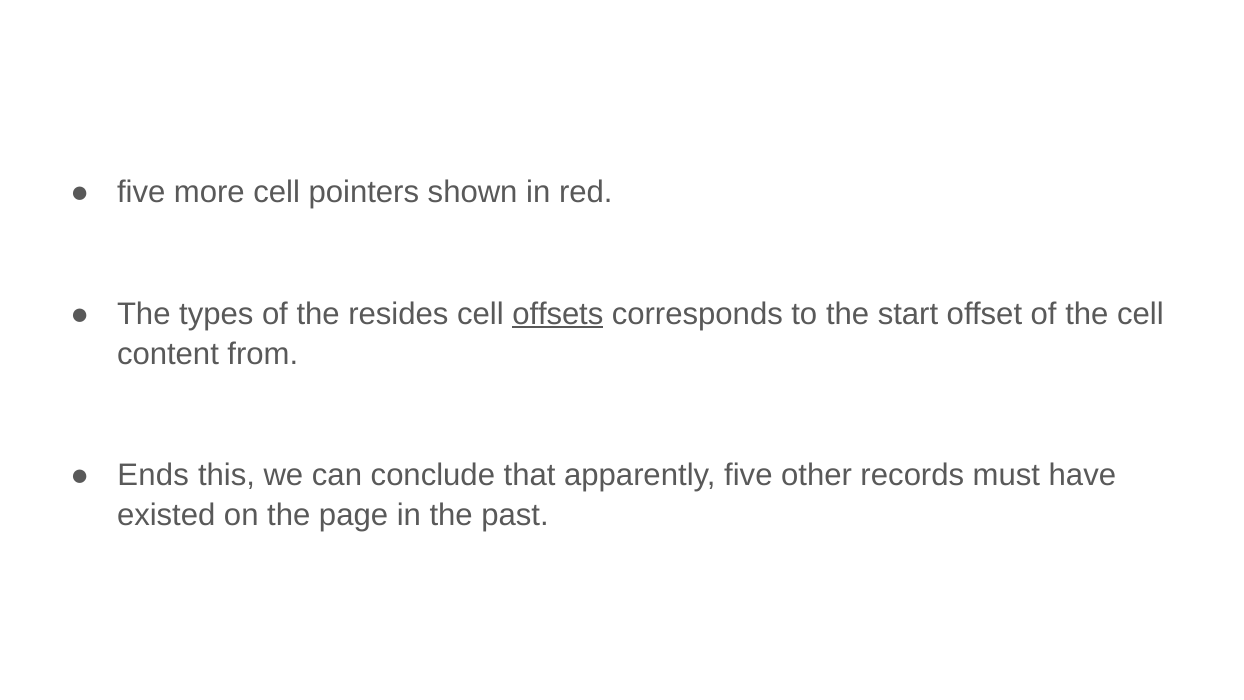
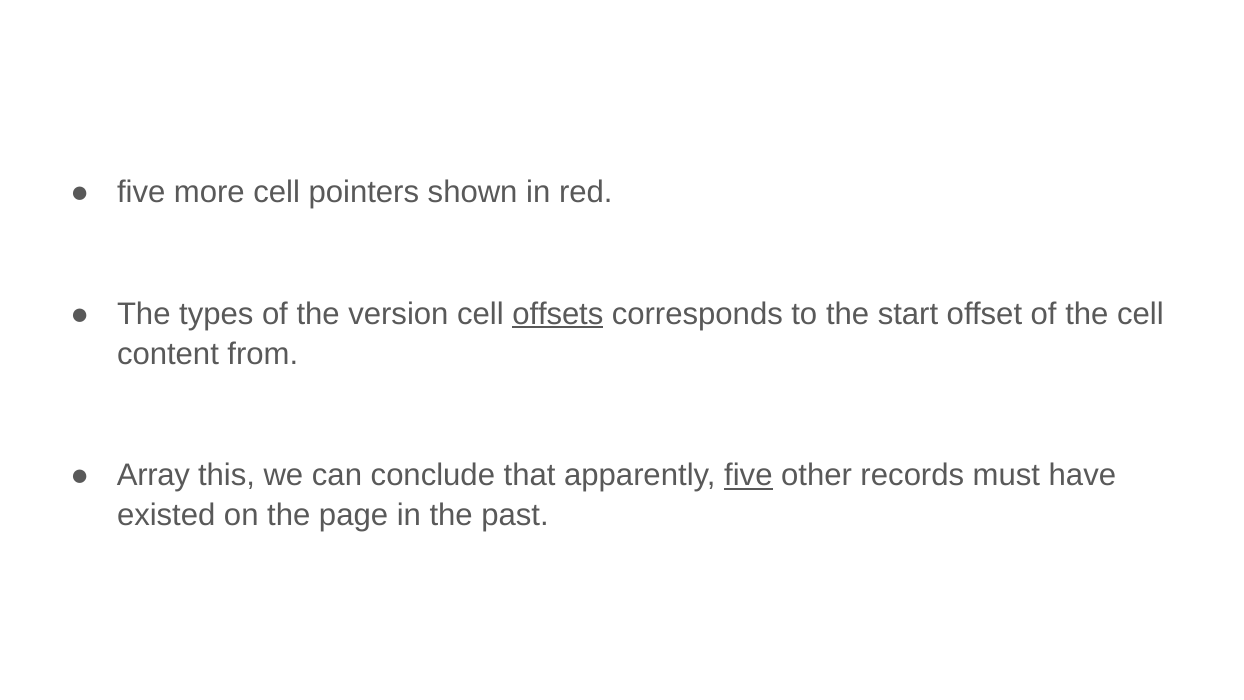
resides: resides -> version (398, 314)
Ends: Ends -> Array (153, 475)
five underline: none -> present (748, 475)
